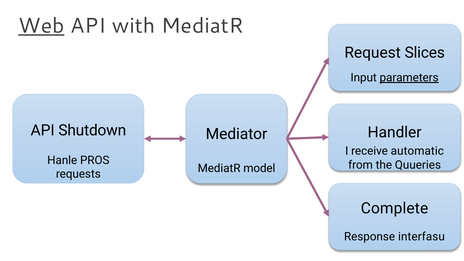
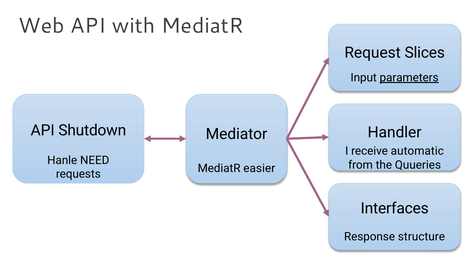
Web underline: present -> none (41, 26)
PROS: PROS -> NEED (95, 160)
model: model -> easier (259, 168)
Complete: Complete -> Interfaces (395, 208)
interfasu: interfasu -> structure (421, 237)
